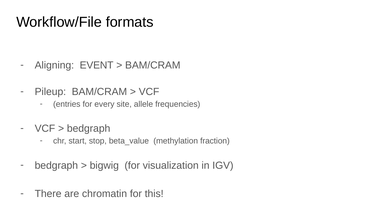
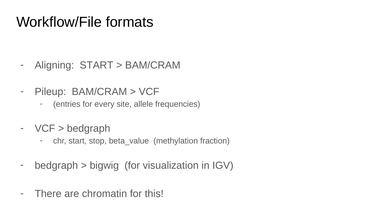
Aligning EVENT: EVENT -> START (97, 65)
